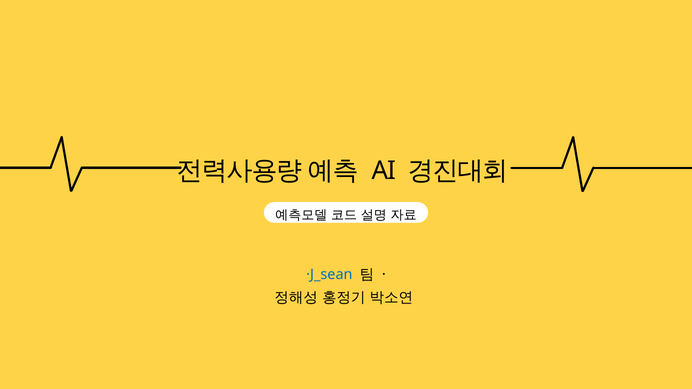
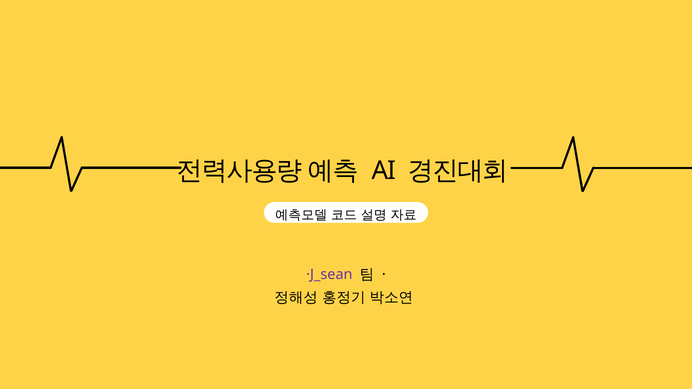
·J_sean colour: blue -> purple (329, 275)
